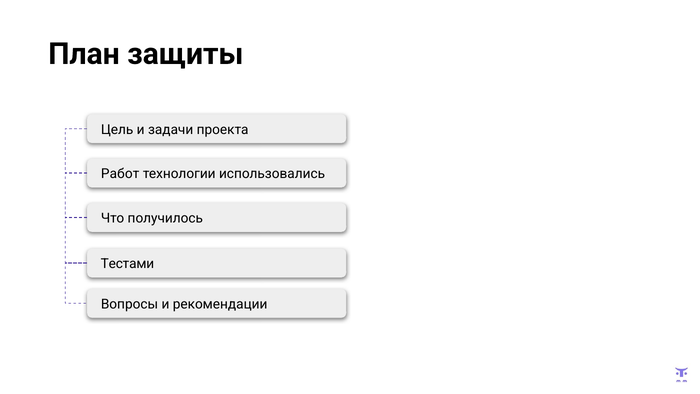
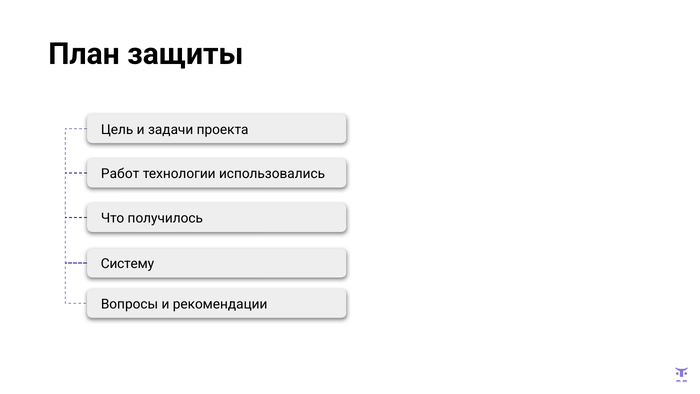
Тестами: Тестами -> Систему (127, 264)
